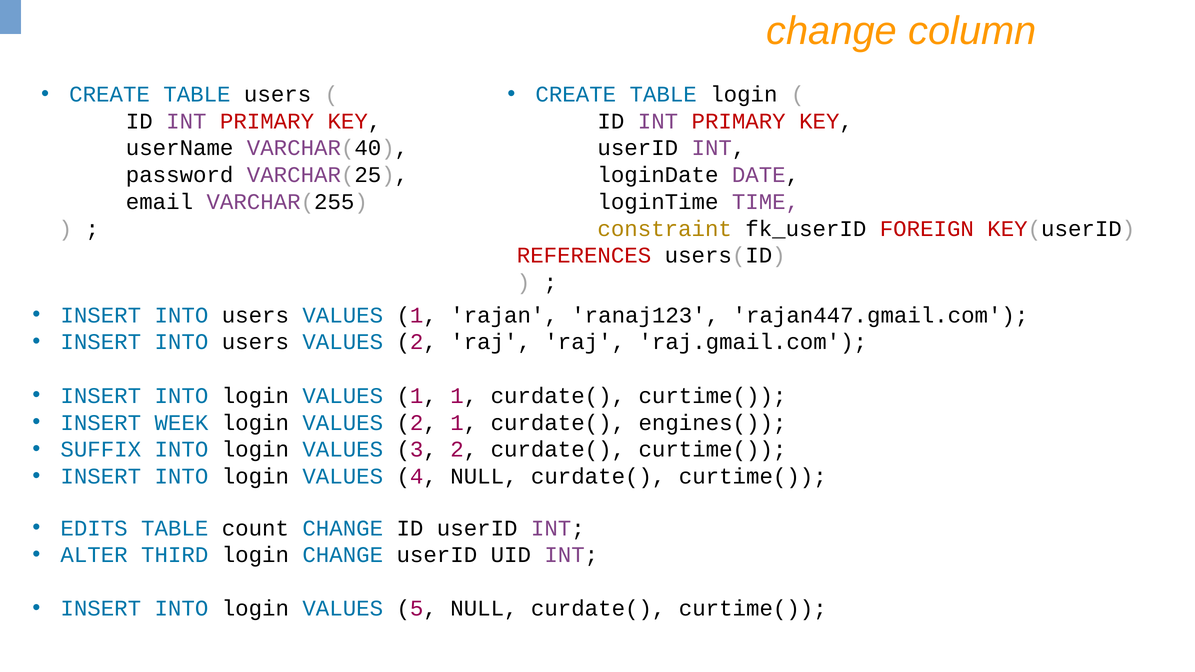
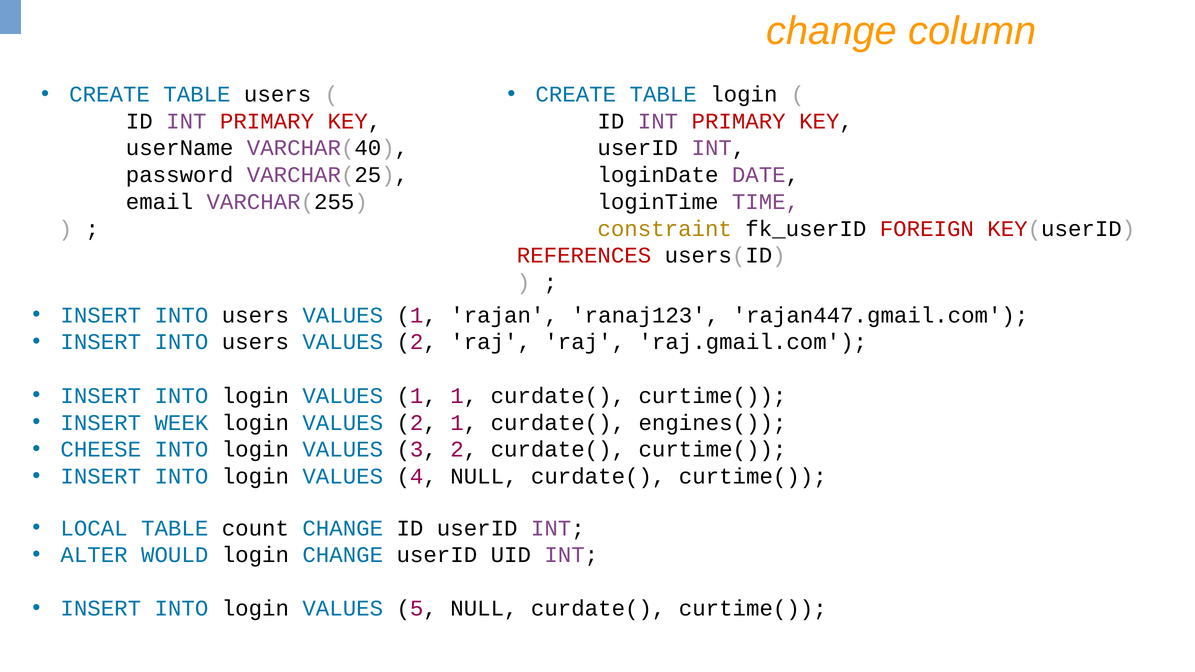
SUFFIX: SUFFIX -> CHEESE (101, 450)
EDITS: EDITS -> LOCAL (94, 528)
THIRD: THIRD -> WOULD (175, 555)
